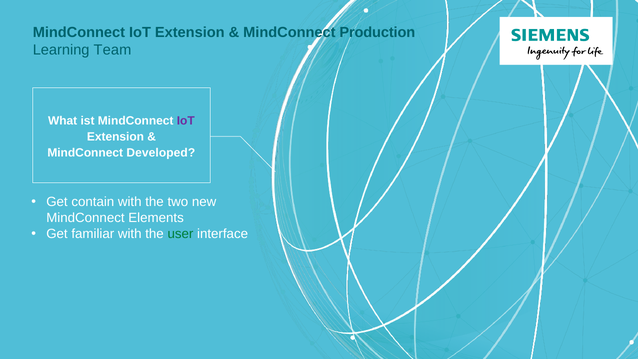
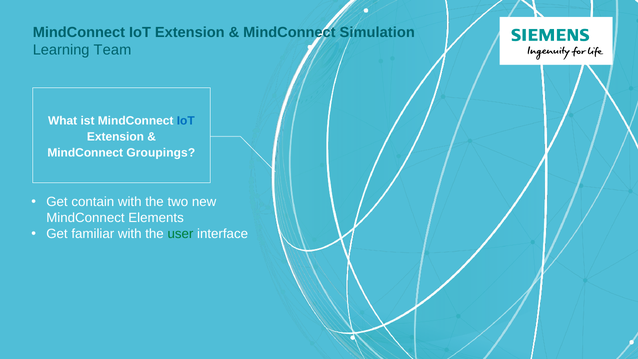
Production: Production -> Simulation (377, 32)
IoT colour: purple -> blue (186, 121)
Developed: Developed -> Groupings (161, 153)
